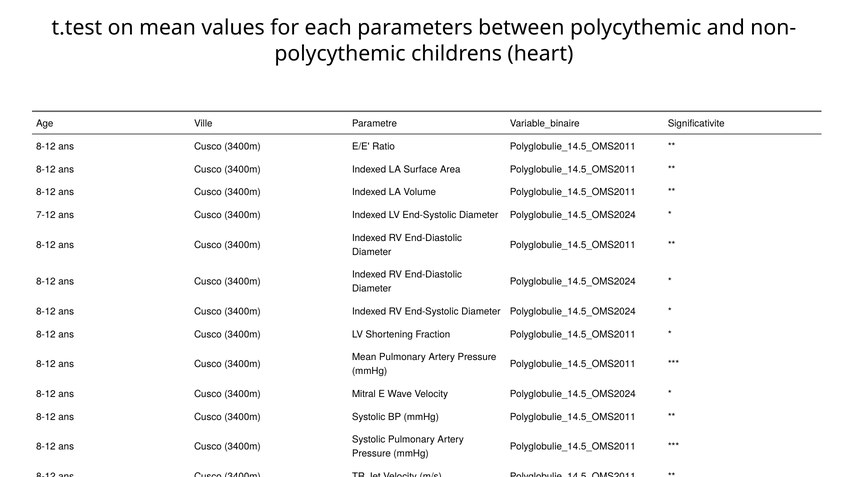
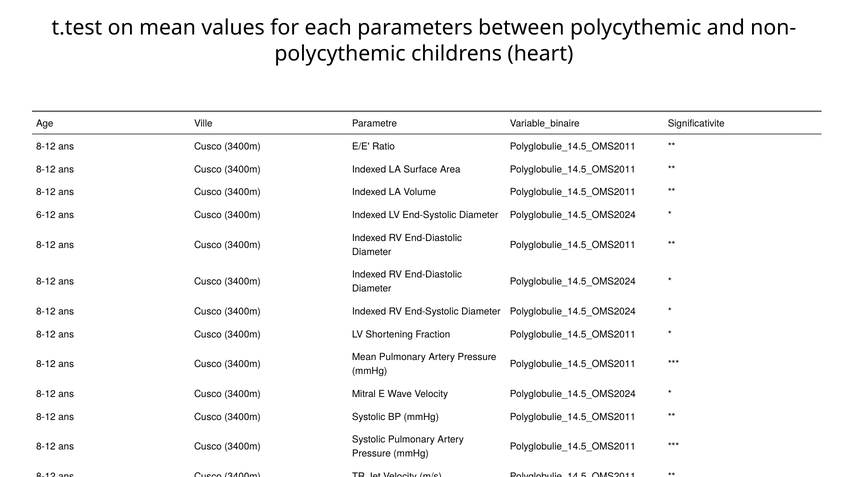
7-12: 7-12 -> 6-12 (46, 215)
